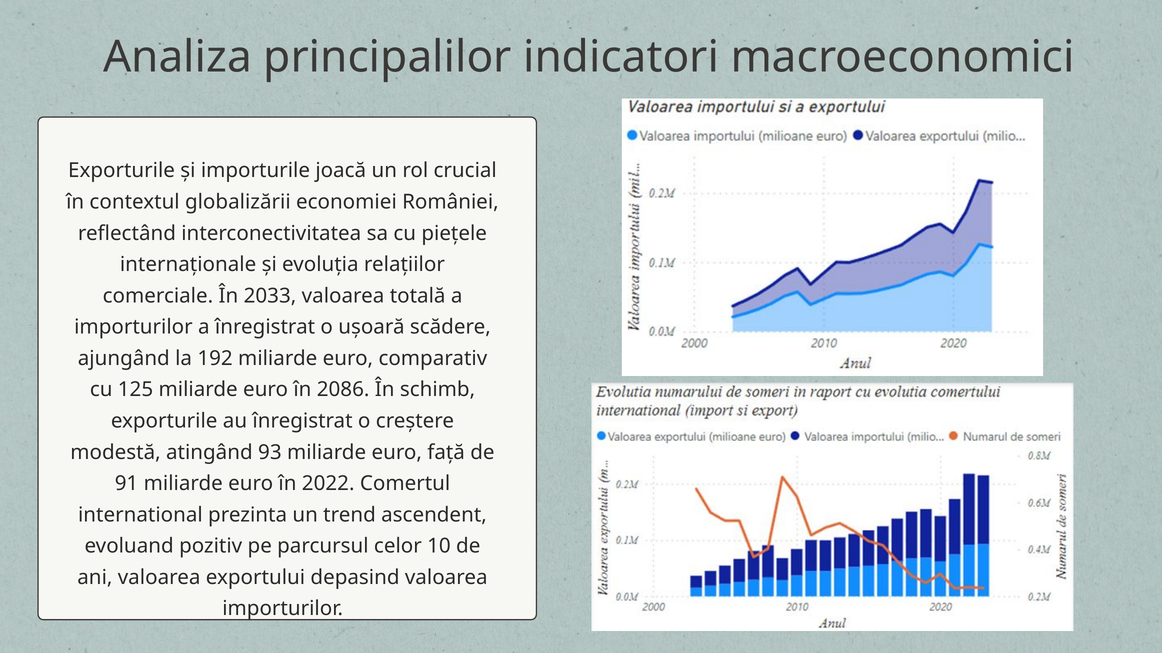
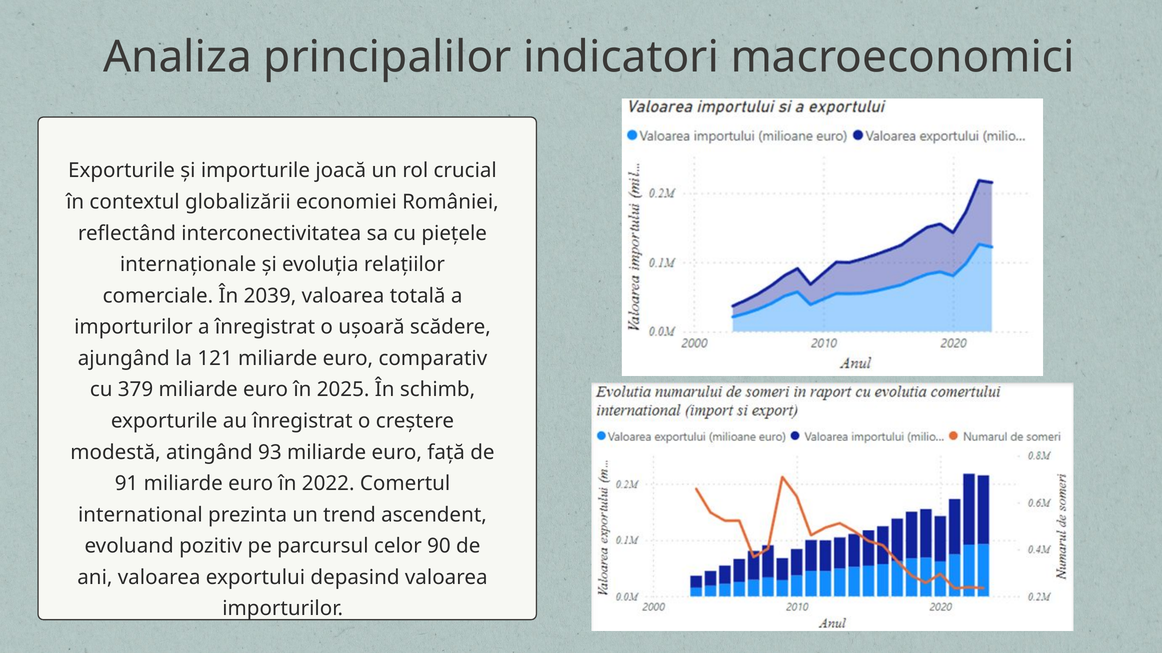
2033: 2033 -> 2039 (270, 296)
192: 192 -> 121 (215, 359)
125: 125 -> 379 (136, 390)
2086: 2086 -> 2025 (343, 390)
10: 10 -> 90 (439, 547)
